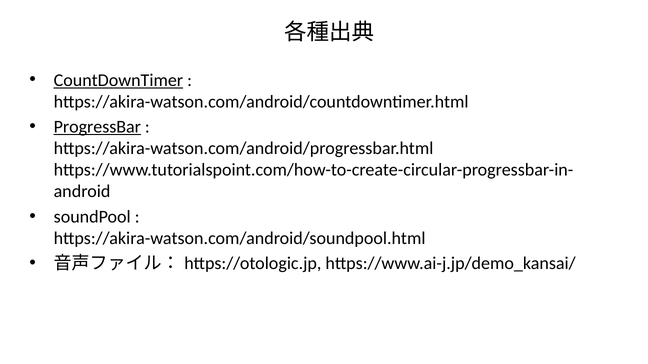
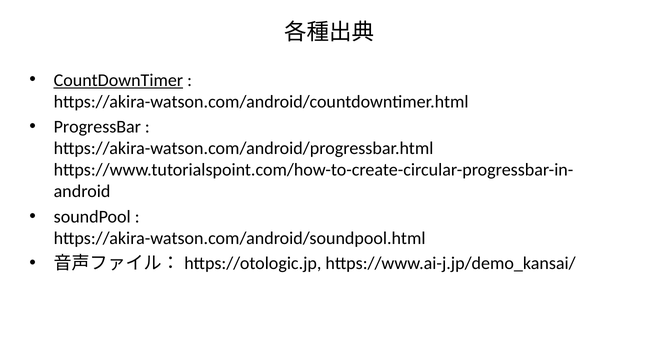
ProgressBar underline: present -> none (97, 127)
